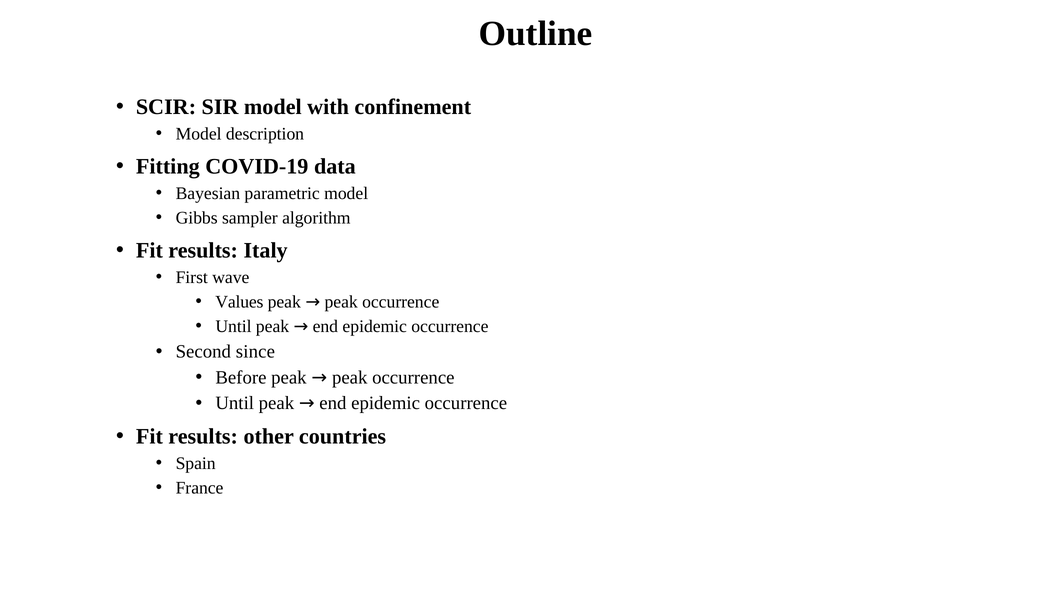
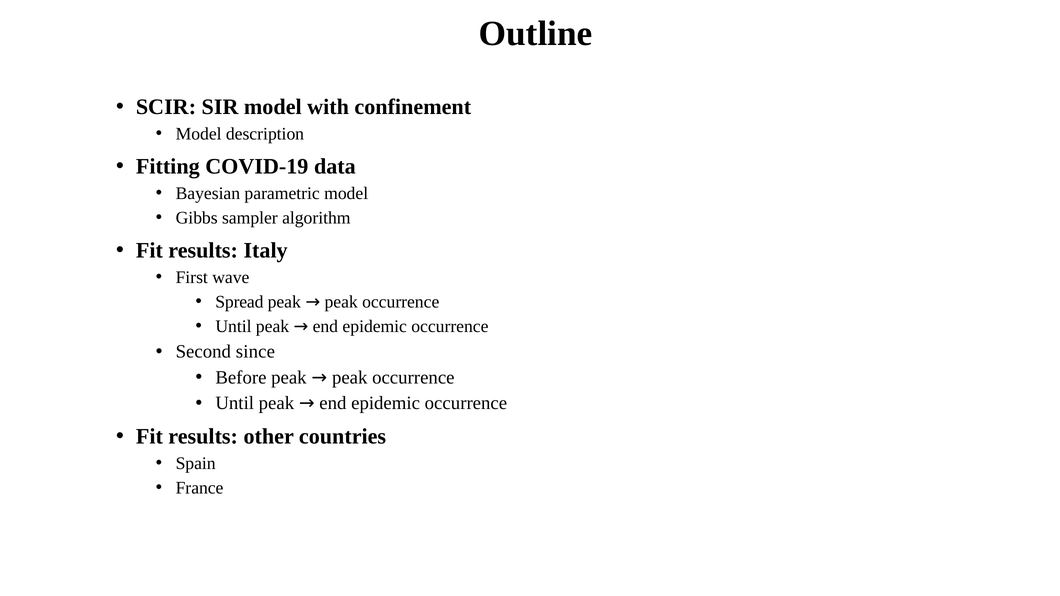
Values: Values -> Spread (239, 302)
